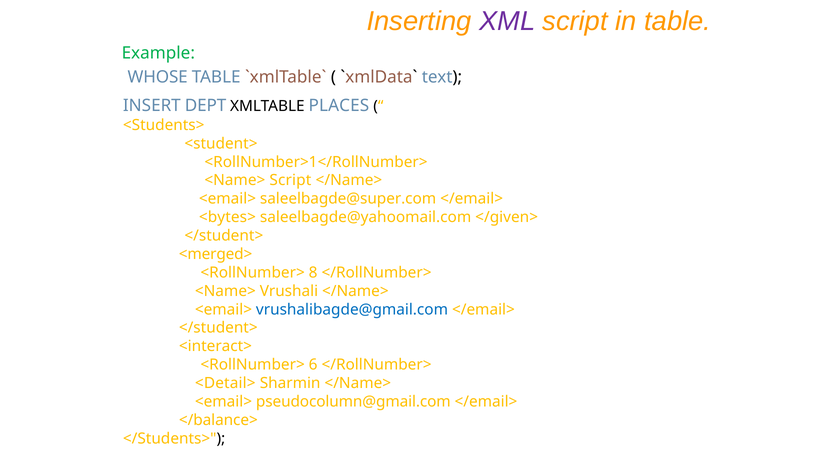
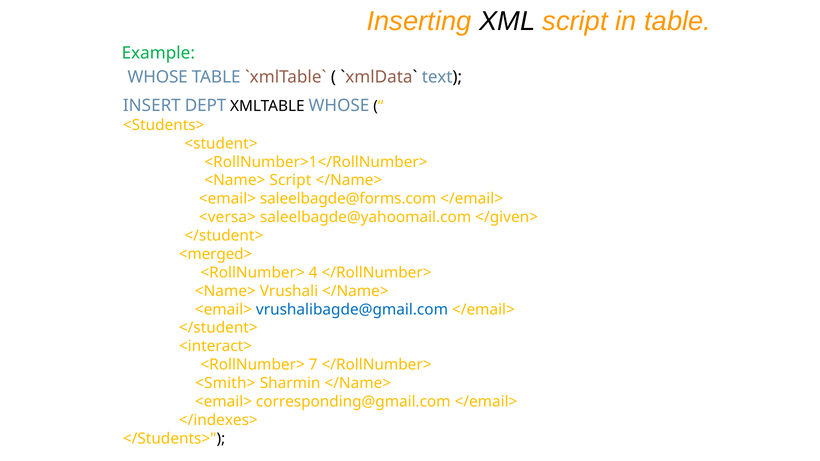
XML colour: purple -> black (507, 21)
XMLTABLE PLACES: PLACES -> WHOSE (339, 106)
saleelbagde@super.com: saleelbagde@super.com -> saleelbagde@forms.com (348, 199)
<bytes>: <bytes> -> <versa> (227, 217)
8: 8 -> 4 (313, 273)
6: 6 -> 7 (313, 365)
<Detail>: <Detail> -> <Smith> (225, 383)
pseudocolumn@gmail.com: pseudocolumn@gmail.com -> corresponding@gmail.com (353, 402)
</balance>: </balance> -> </indexes> (218, 420)
